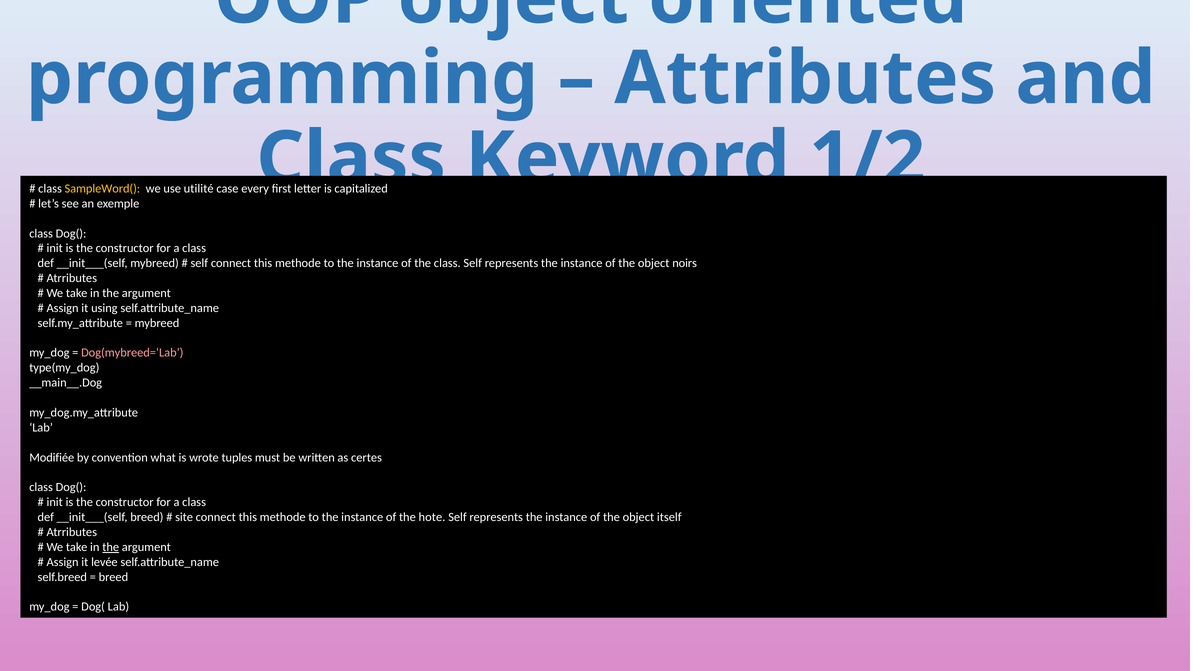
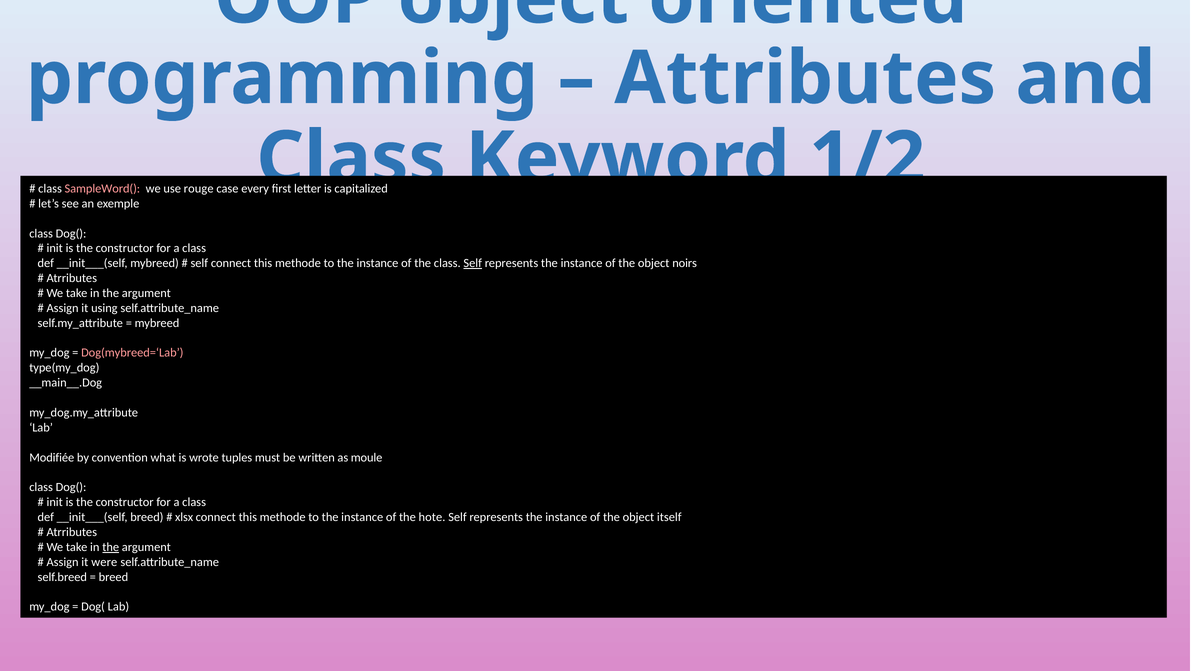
SampleWord( colour: yellow -> pink (102, 189)
utilité: utilité -> rouge (199, 189)
Self underline: none -> present (473, 263)
certes: certes -> moule (367, 457)
site: site -> xlsx (184, 517)
levée: levée -> were (104, 562)
